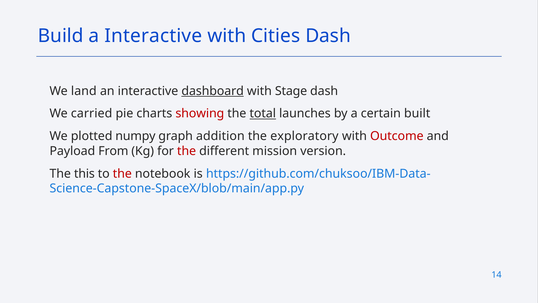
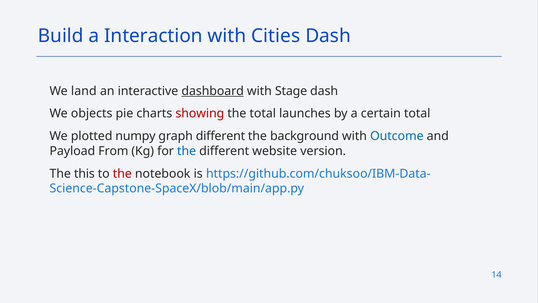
a Interactive: Interactive -> Interaction (153, 36)
carried: carried -> objects (92, 113)
total underline: present -> none (263, 113)
certain built: built -> total (417, 113)
graph addition: addition -> different (220, 136)
exploratory: exploratory -> background (305, 136)
Outcome colour: red -> blue (397, 136)
the colour: red -> blue (187, 151)
mission: mission -> website (275, 151)
